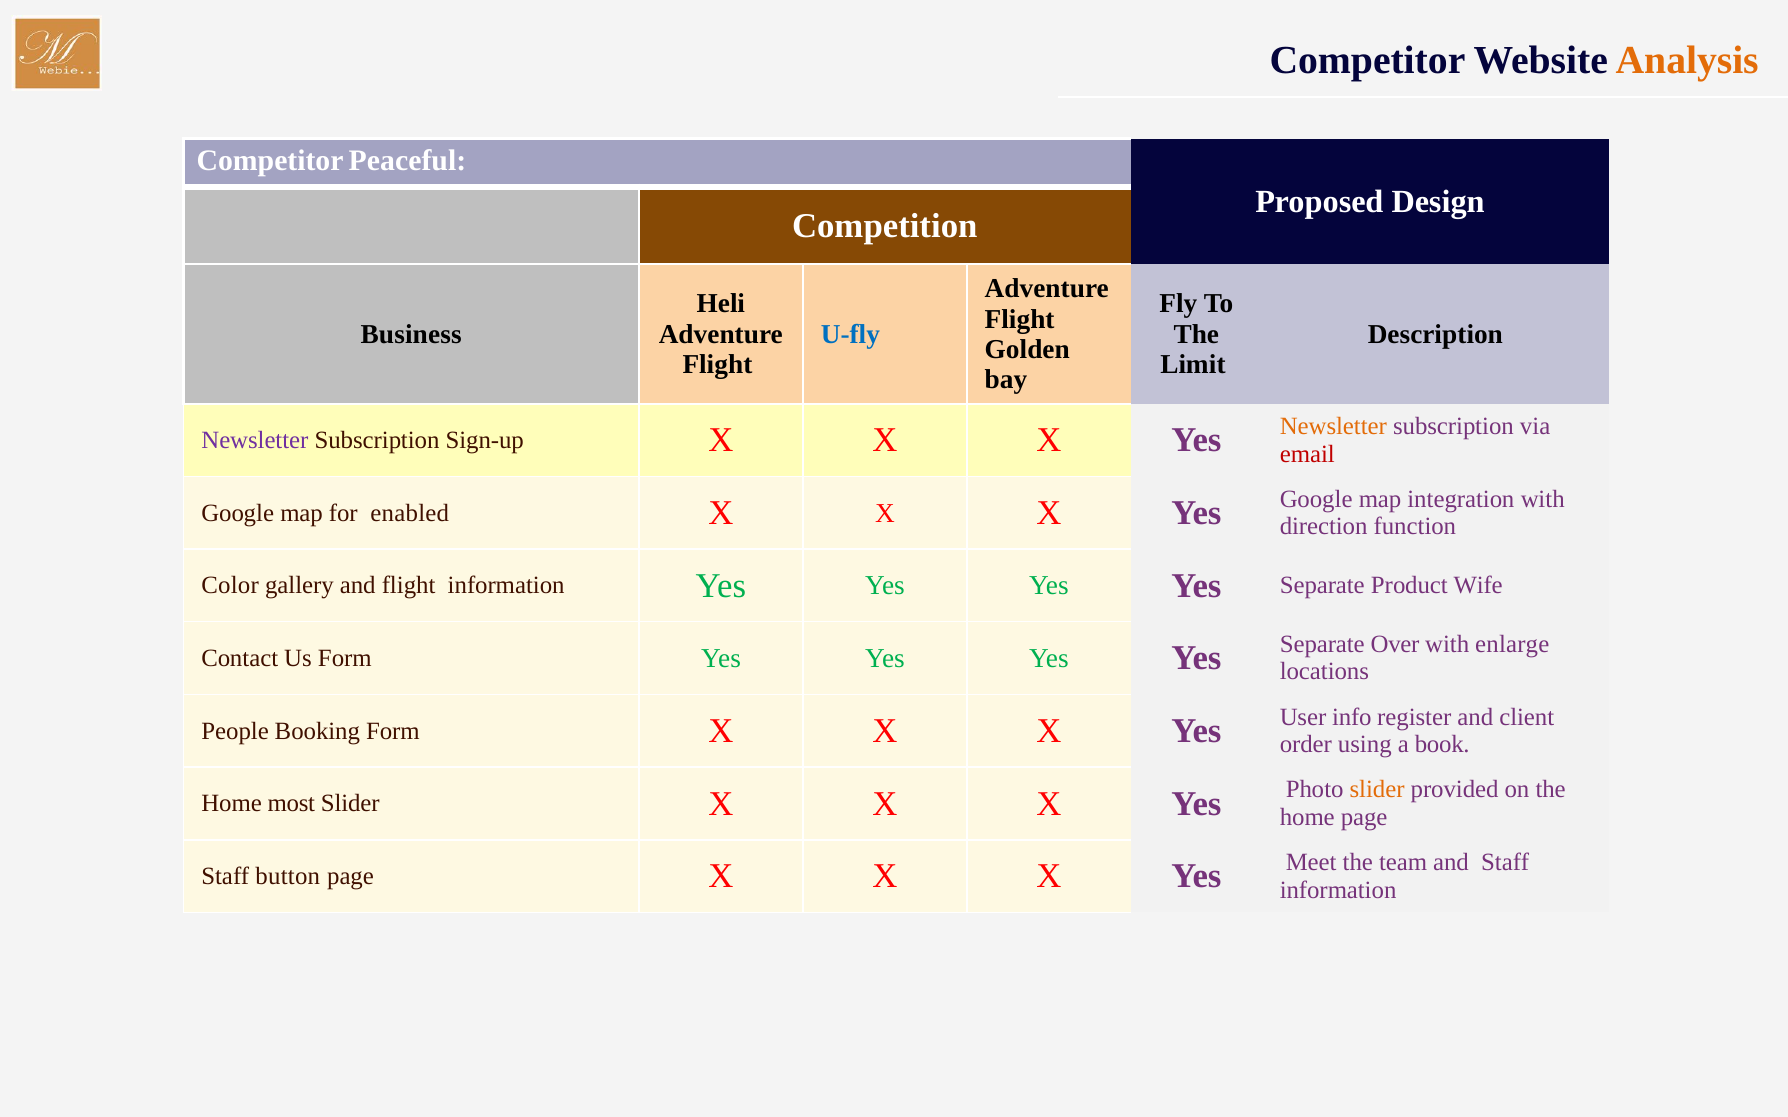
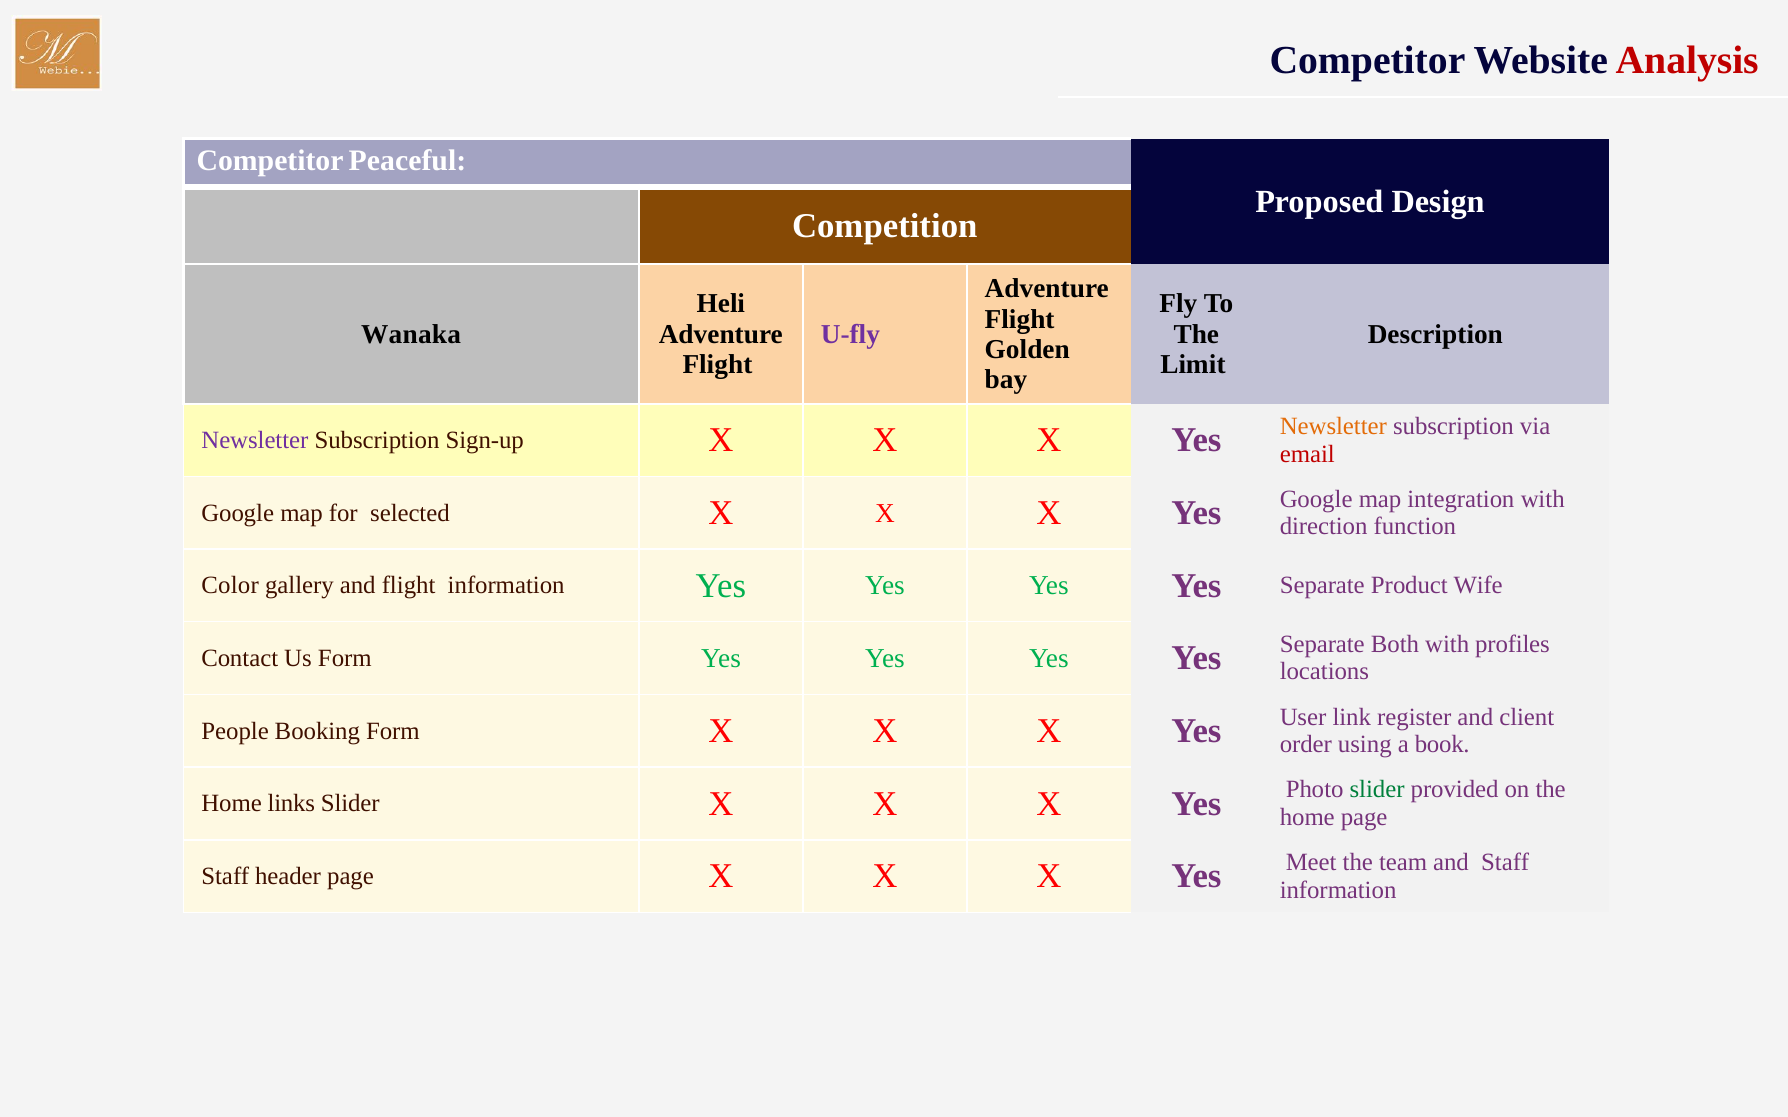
Analysis colour: orange -> red (1687, 60)
Business: Business -> Wanaka (411, 334)
U-fly colour: blue -> purple (850, 334)
enabled: enabled -> selected (410, 513)
Over: Over -> Both (1395, 645)
enlarge: enlarge -> profiles (1512, 645)
info: info -> link (1352, 717)
most: most -> links (291, 804)
slider colour: orange -> green (1377, 790)
button: button -> header (288, 877)
